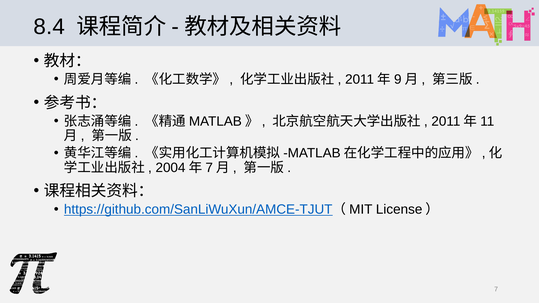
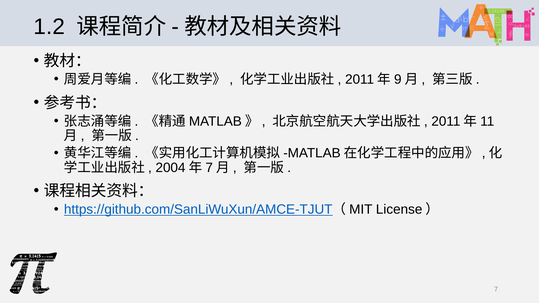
8.4: 8.4 -> 1.2 (49, 27)
